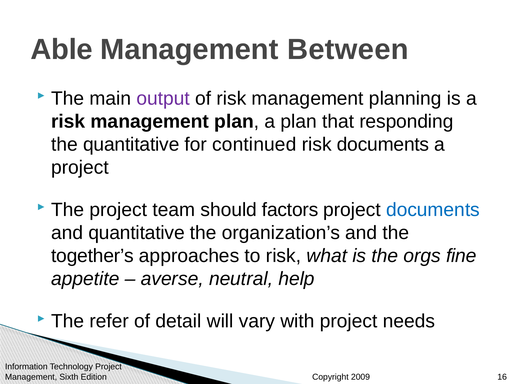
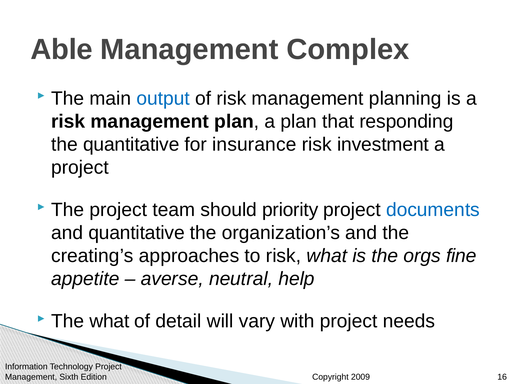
Between: Between -> Complex (348, 49)
output colour: purple -> blue (163, 98)
continued: continued -> insurance (254, 144)
risk documents: documents -> investment (383, 144)
factors: factors -> priority (290, 210)
together’s: together’s -> creating’s (92, 256)
The refer: refer -> what (109, 321)
